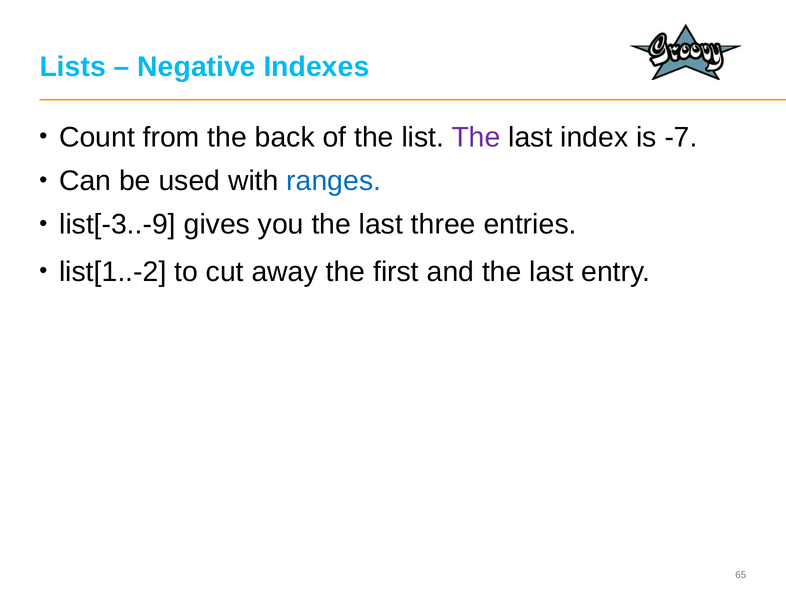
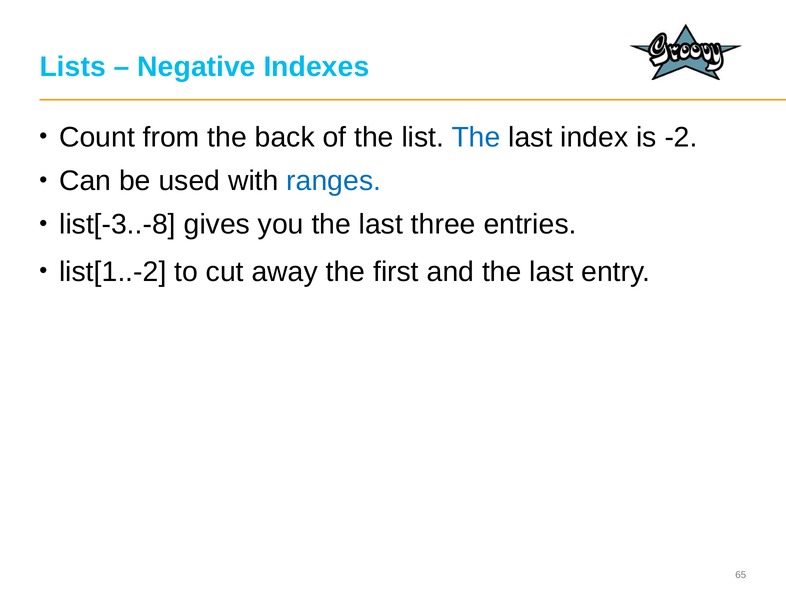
The colour: purple -> blue (476, 138)
-7: -7 -> -2 (681, 138)
list[-3..-9: list[-3..-9 -> list[-3..-8 (118, 225)
